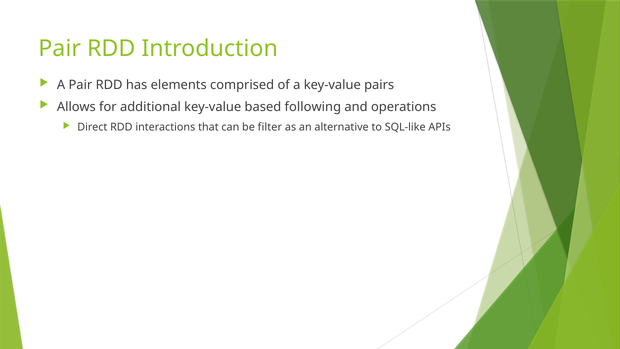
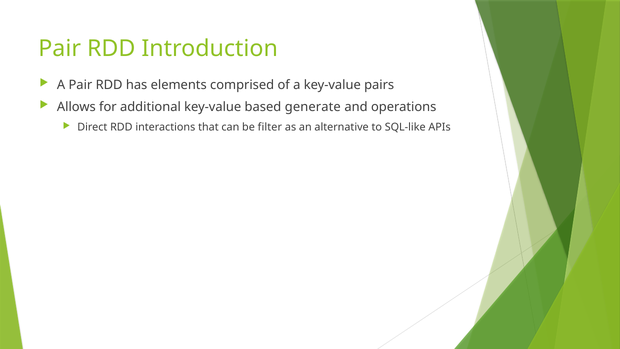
following: following -> generate (313, 107)
